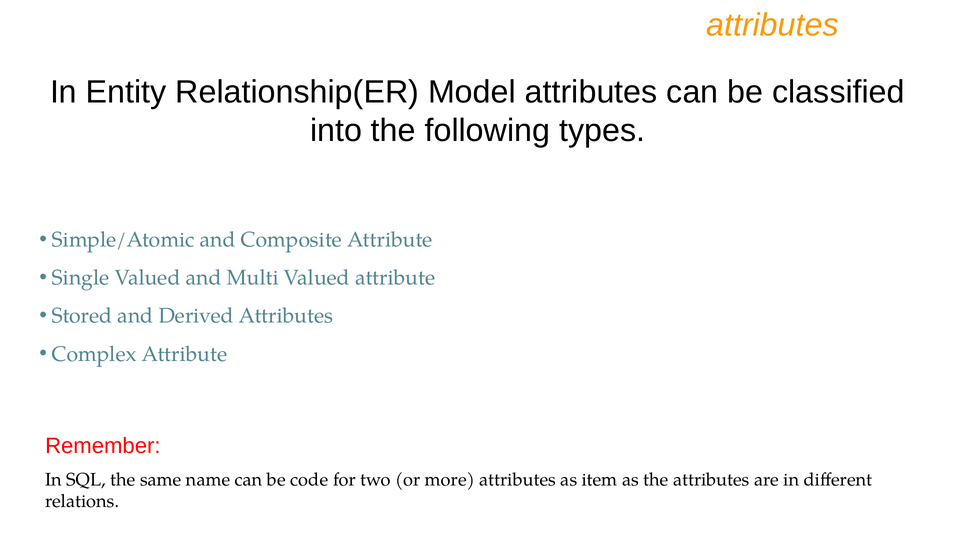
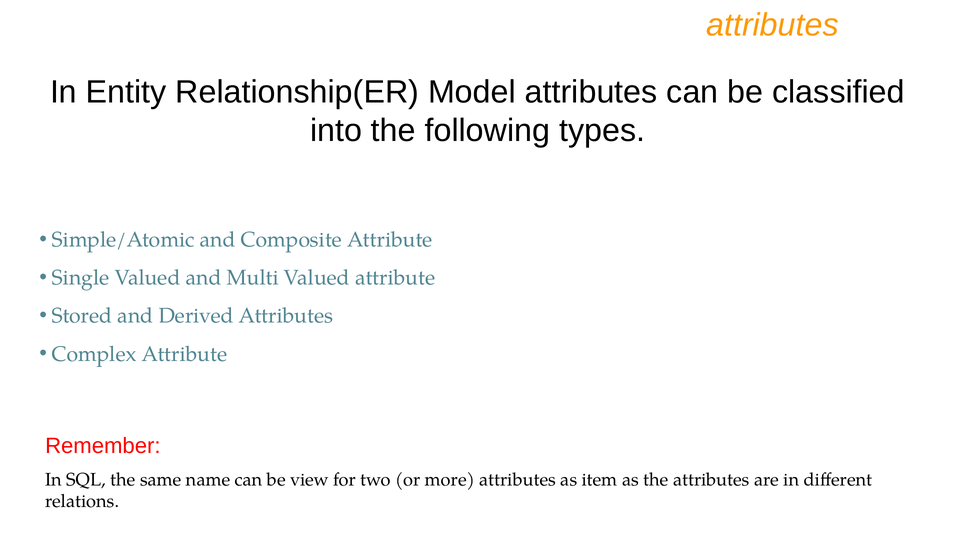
code: code -> view (309, 480)
